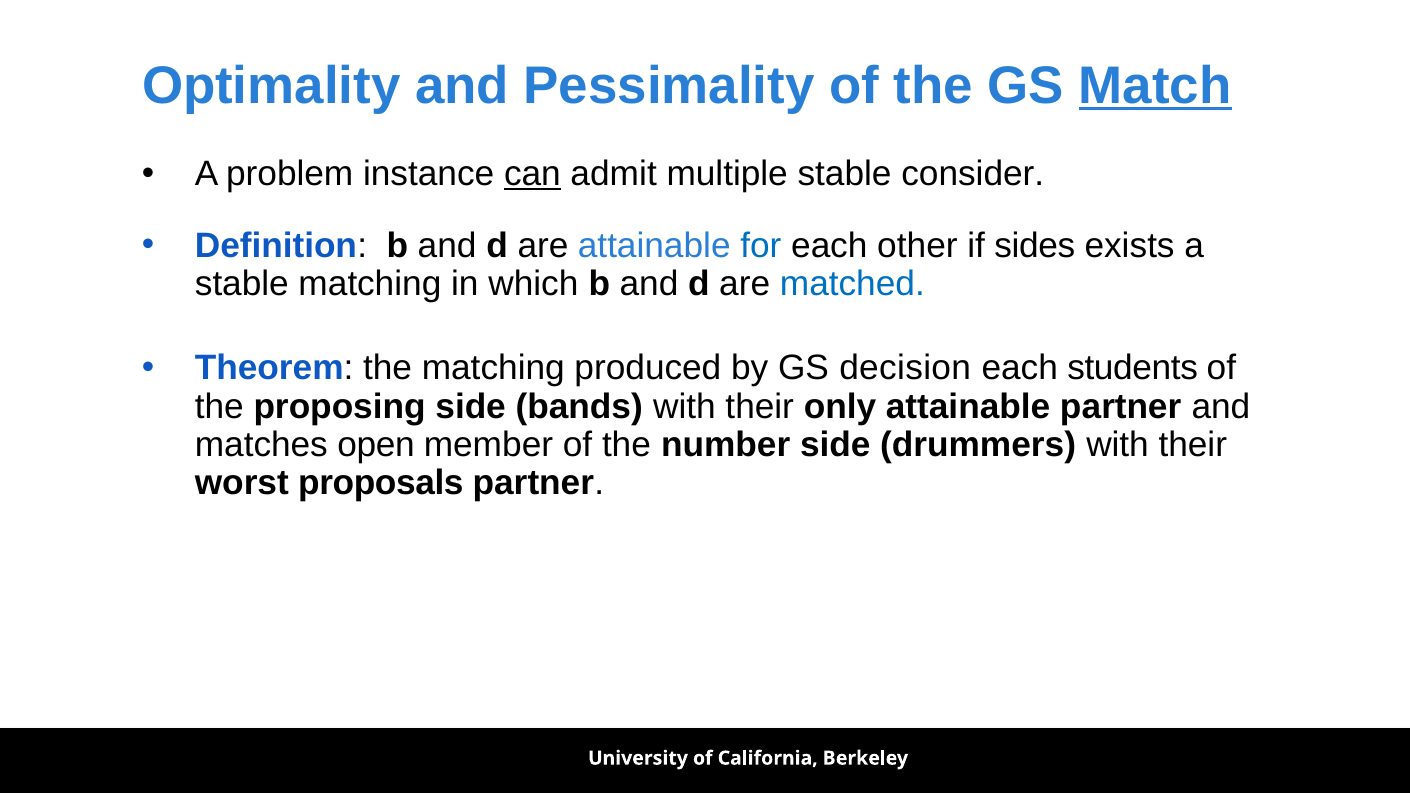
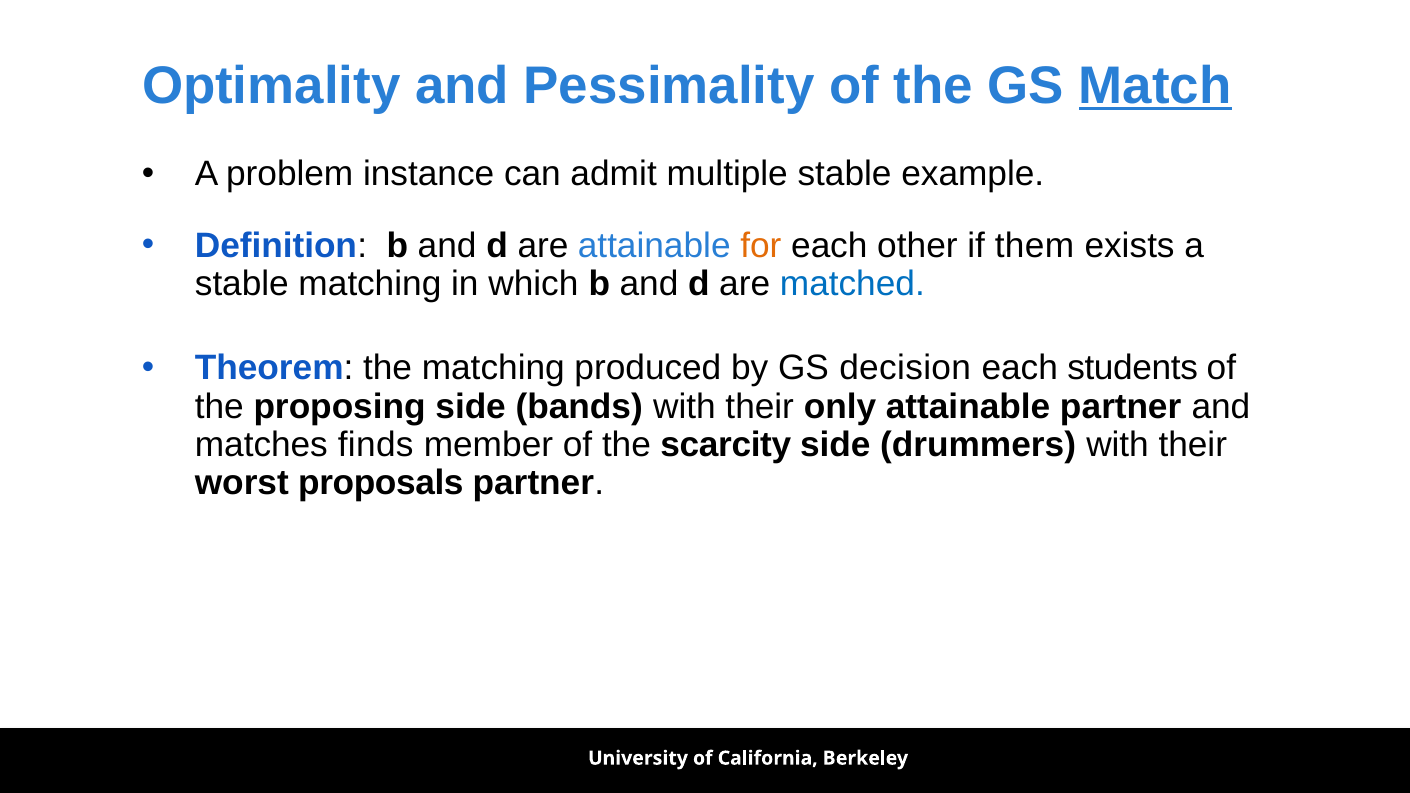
can underline: present -> none (532, 174)
consider: consider -> example (973, 174)
for colour: blue -> orange (761, 245)
sides: sides -> them (1035, 245)
open: open -> finds (376, 445)
number: number -> scarcity (726, 445)
